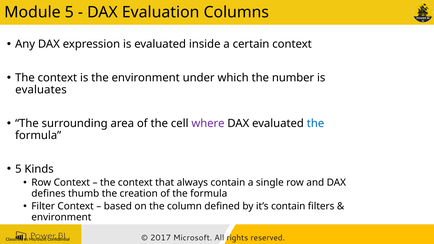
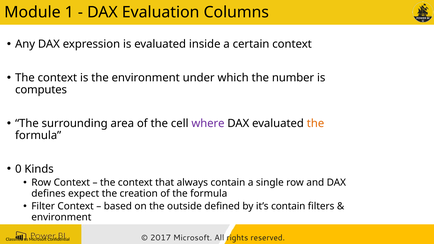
Module 5: 5 -> 1 (69, 12)
evaluates: evaluates -> computes (41, 90)
the colour: blue -> orange (316, 123)
5: 5 -> 0 (18, 169)
thumb: thumb -> expect (84, 193)
column: column -> outside (184, 206)
